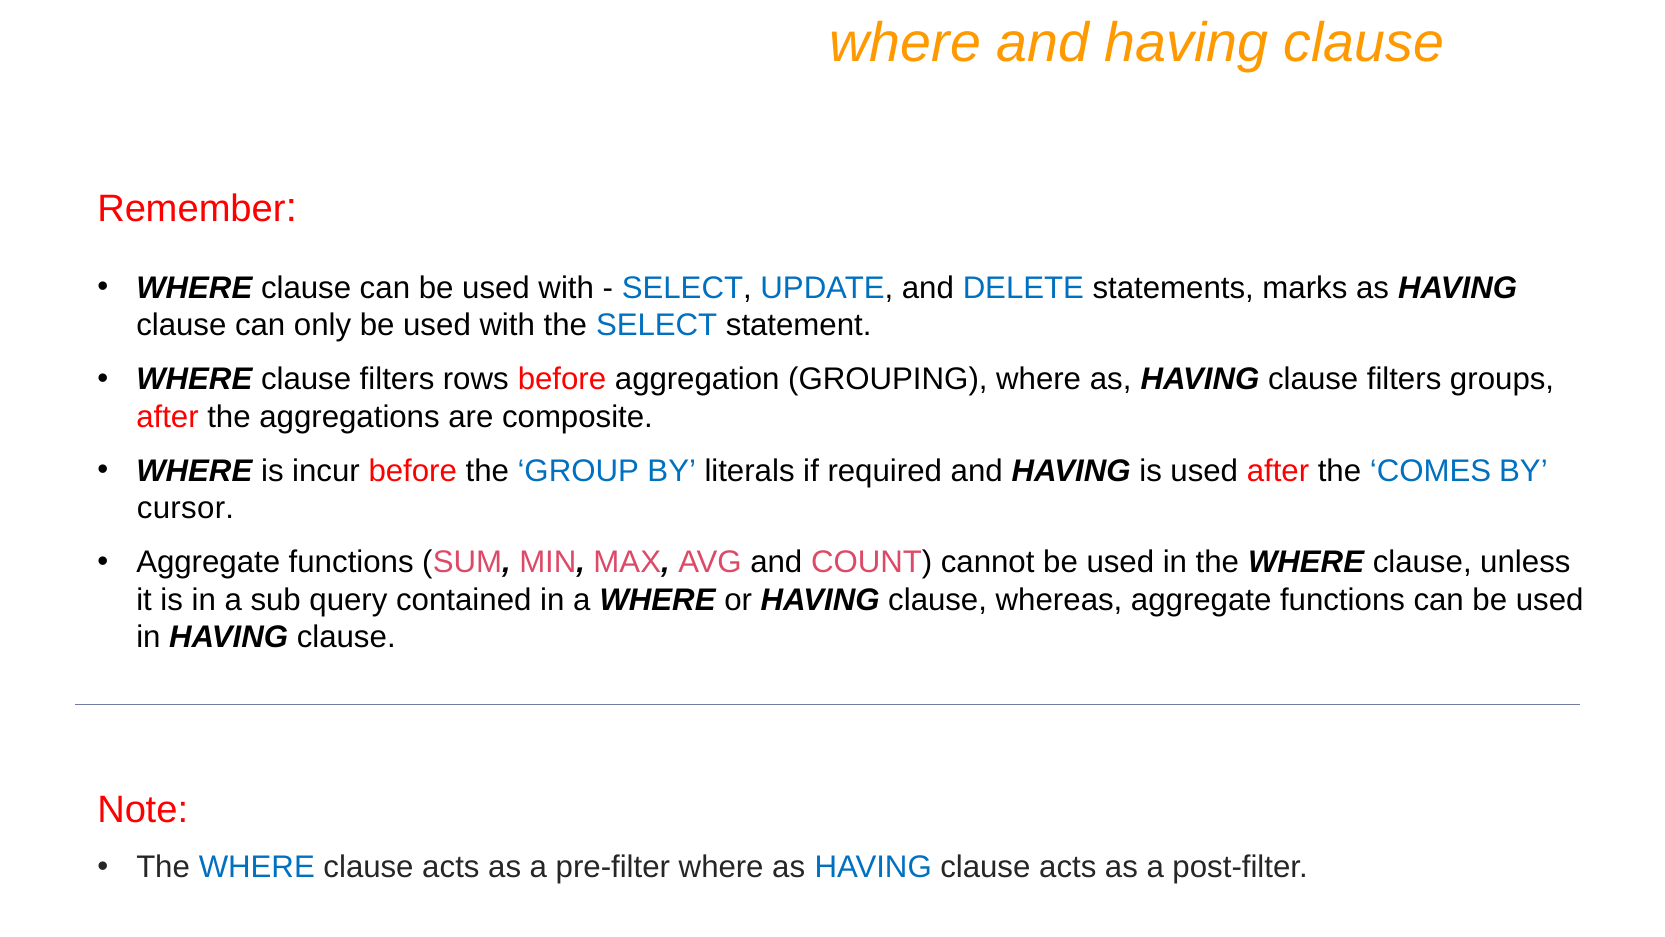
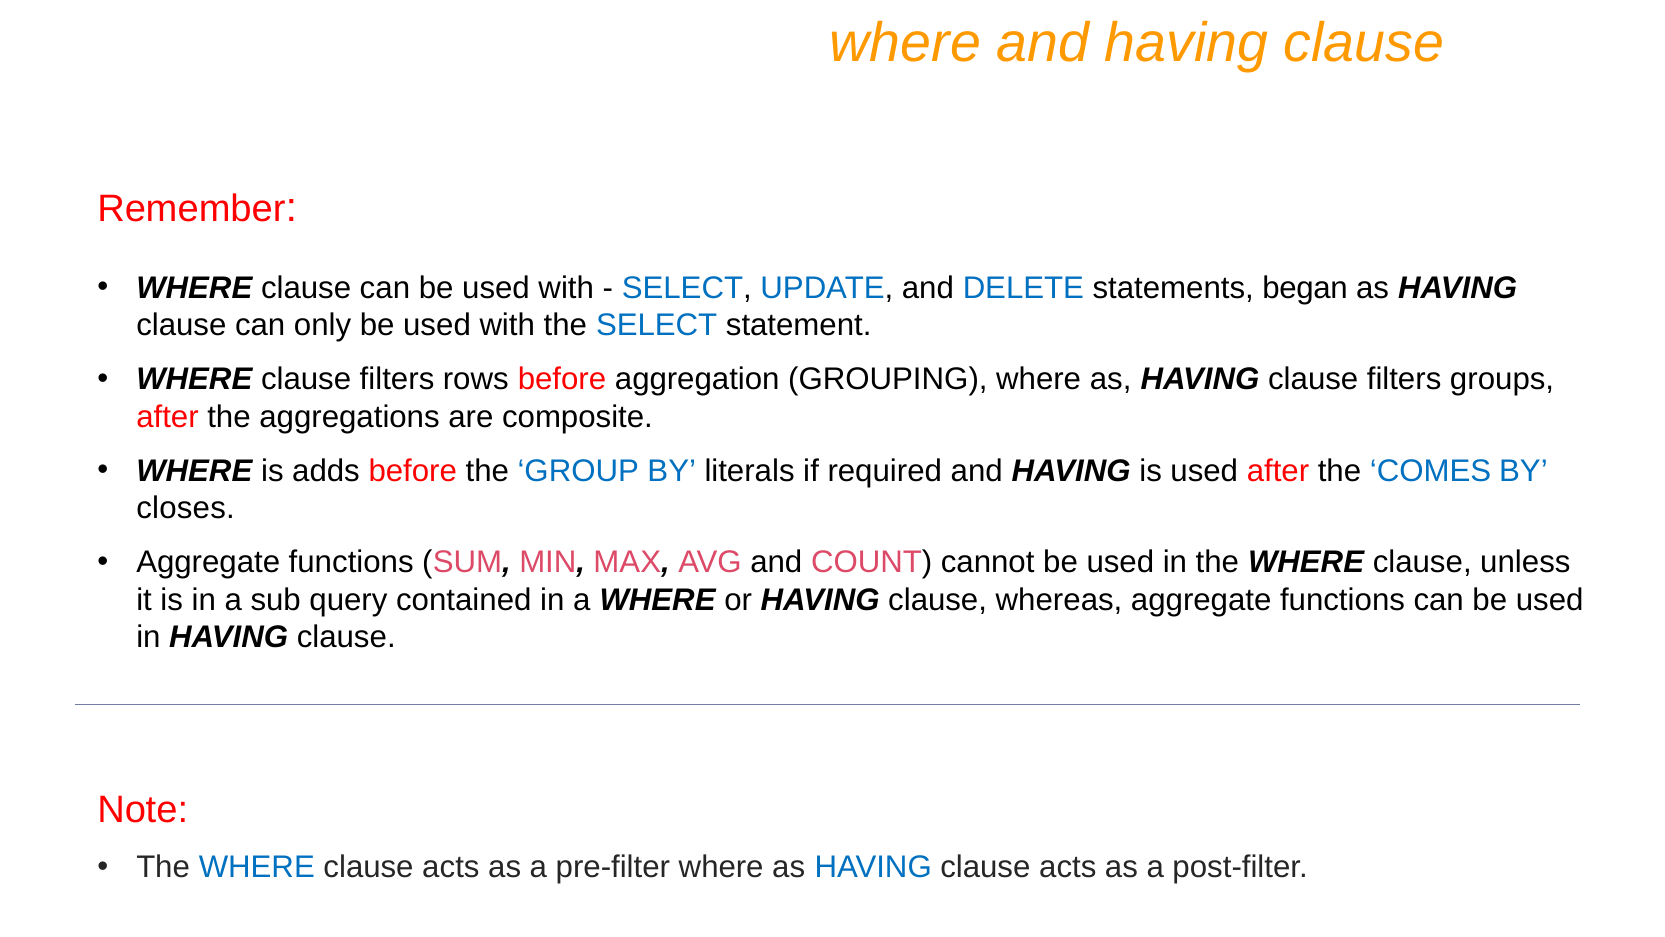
marks: marks -> began (1305, 288)
incur: incur -> adds (326, 471)
cursor: cursor -> closes (186, 508)
